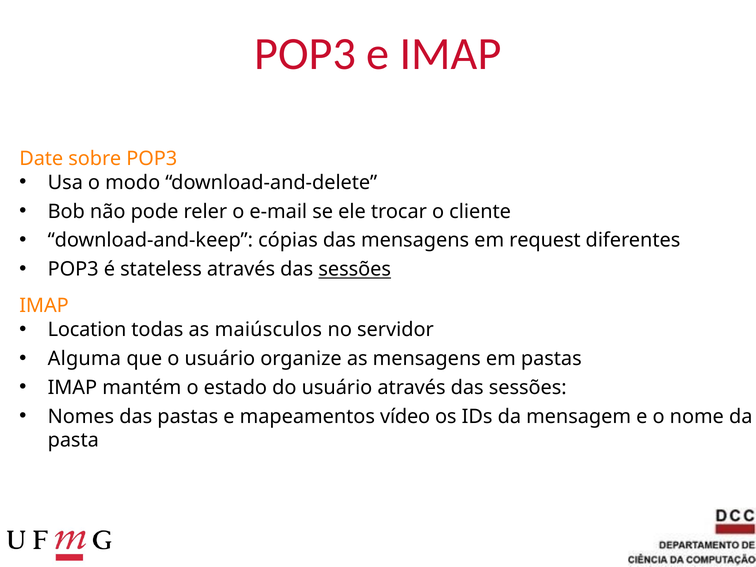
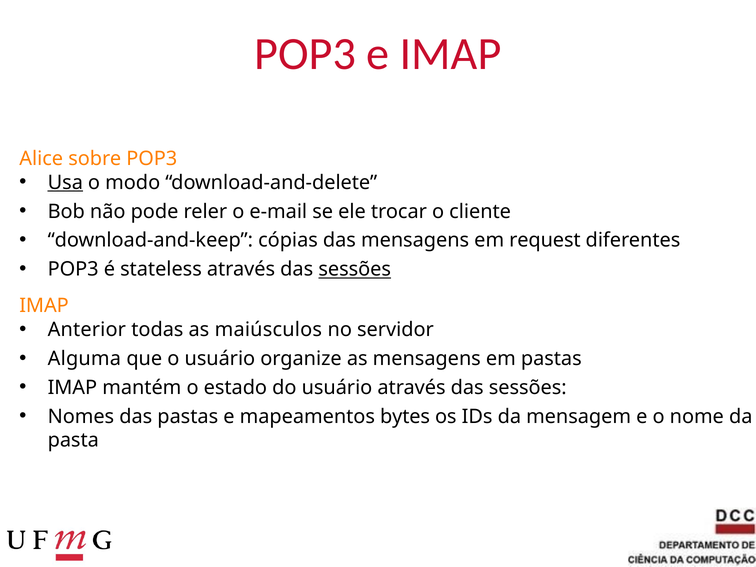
Date: Date -> Alice (41, 159)
Usa underline: none -> present (65, 183)
Location: Location -> Anterior (87, 330)
vídeo: vídeo -> bytes (405, 416)
